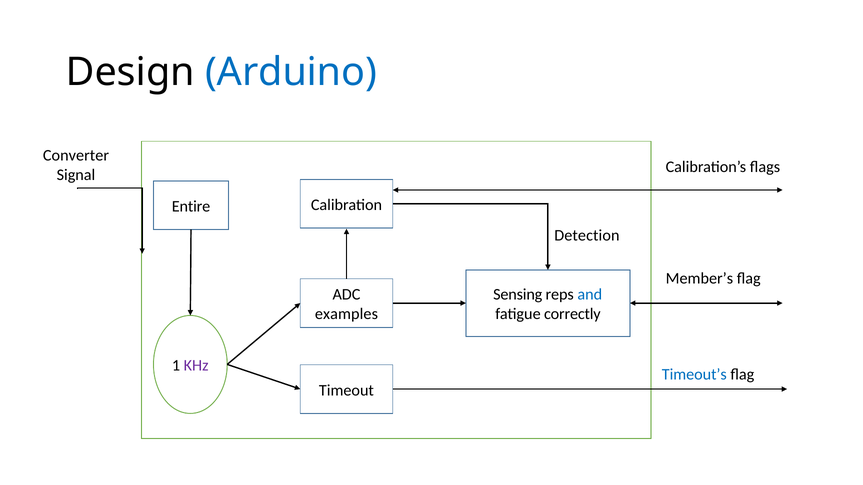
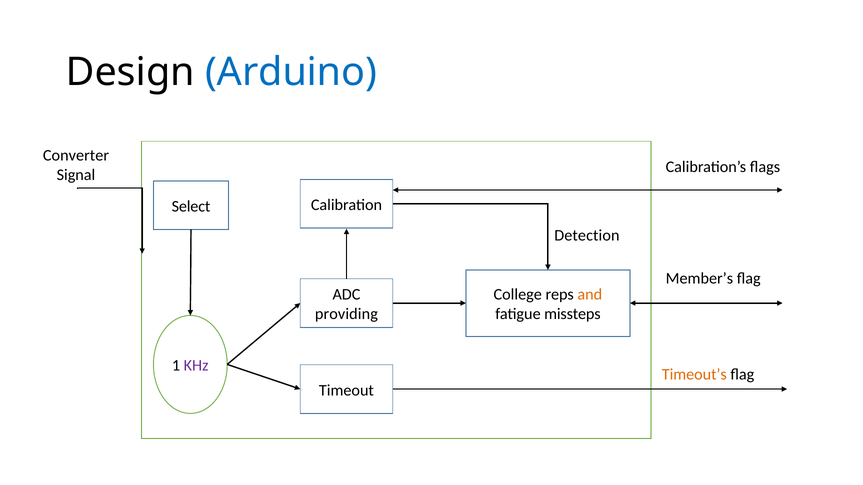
Entire: Entire -> Select (191, 206)
Sensing: Sensing -> College (518, 295)
and colour: blue -> orange (590, 295)
examples: examples -> providing (346, 314)
correctly: correctly -> missteps (572, 314)
Timeout’s colour: blue -> orange (694, 375)
